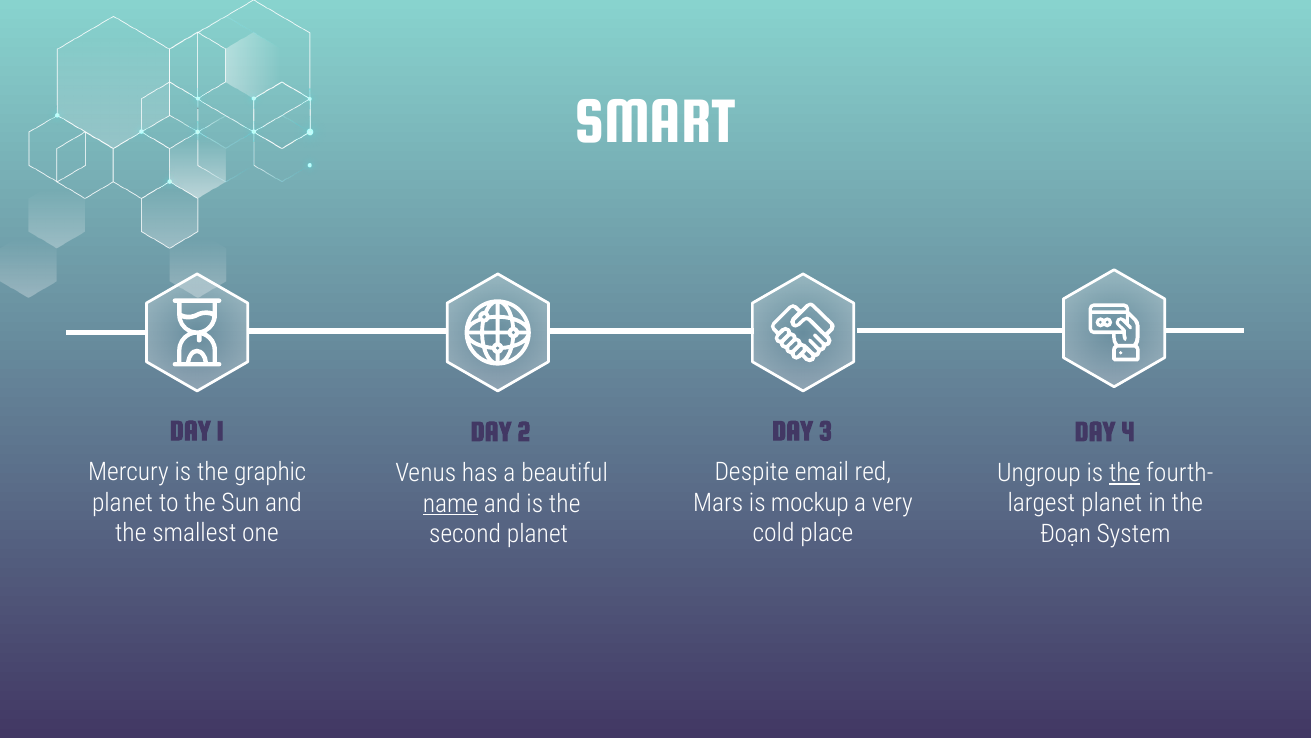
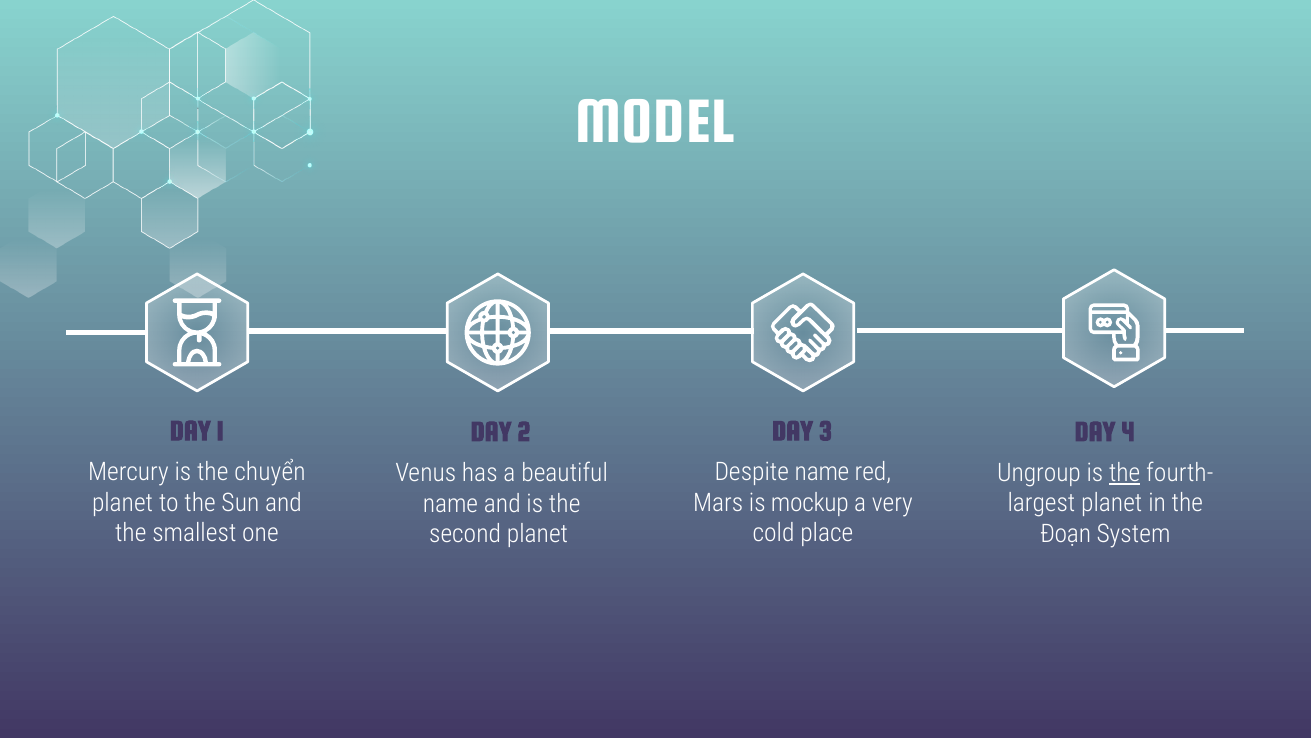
SMART: SMART -> MODEL (655, 121)
graphic: graphic -> chuyển (270, 472)
Despite email: email -> name (822, 472)
name underline: present -> none (450, 503)
